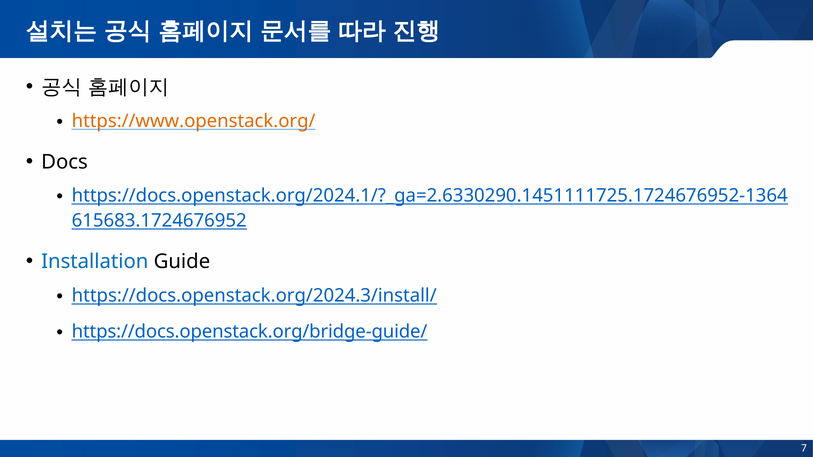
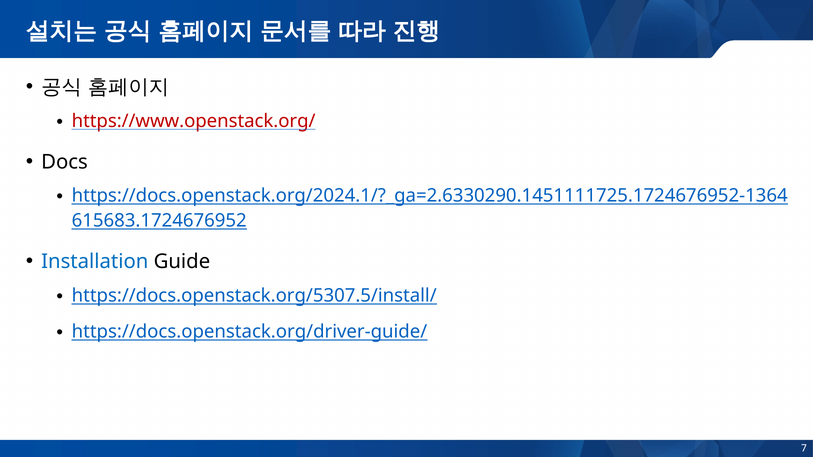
https://www.openstack.org/ colour: orange -> red (194, 121)
https://docs.openstack.org/2024.3/install/: https://docs.openstack.org/2024.3/install/ -> https://docs.openstack.org/5307.5/install/ (254, 296)
https://docs.openstack.org/bridge-guide/: https://docs.openstack.org/bridge-guide/ -> https://docs.openstack.org/driver-guide/ (249, 332)
